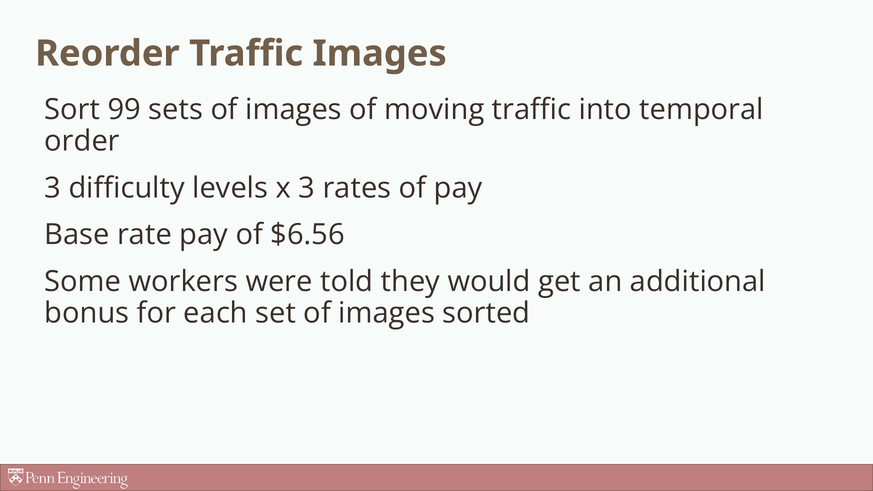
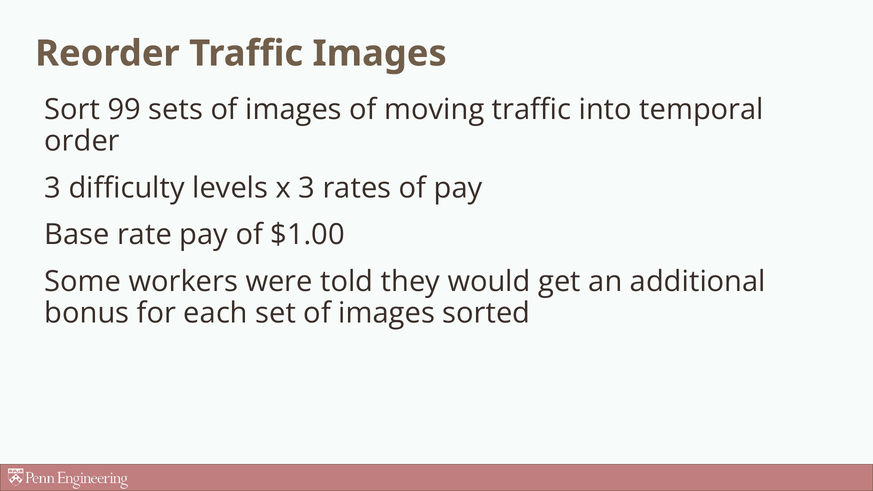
$6.56: $6.56 -> $1.00 (308, 235)
